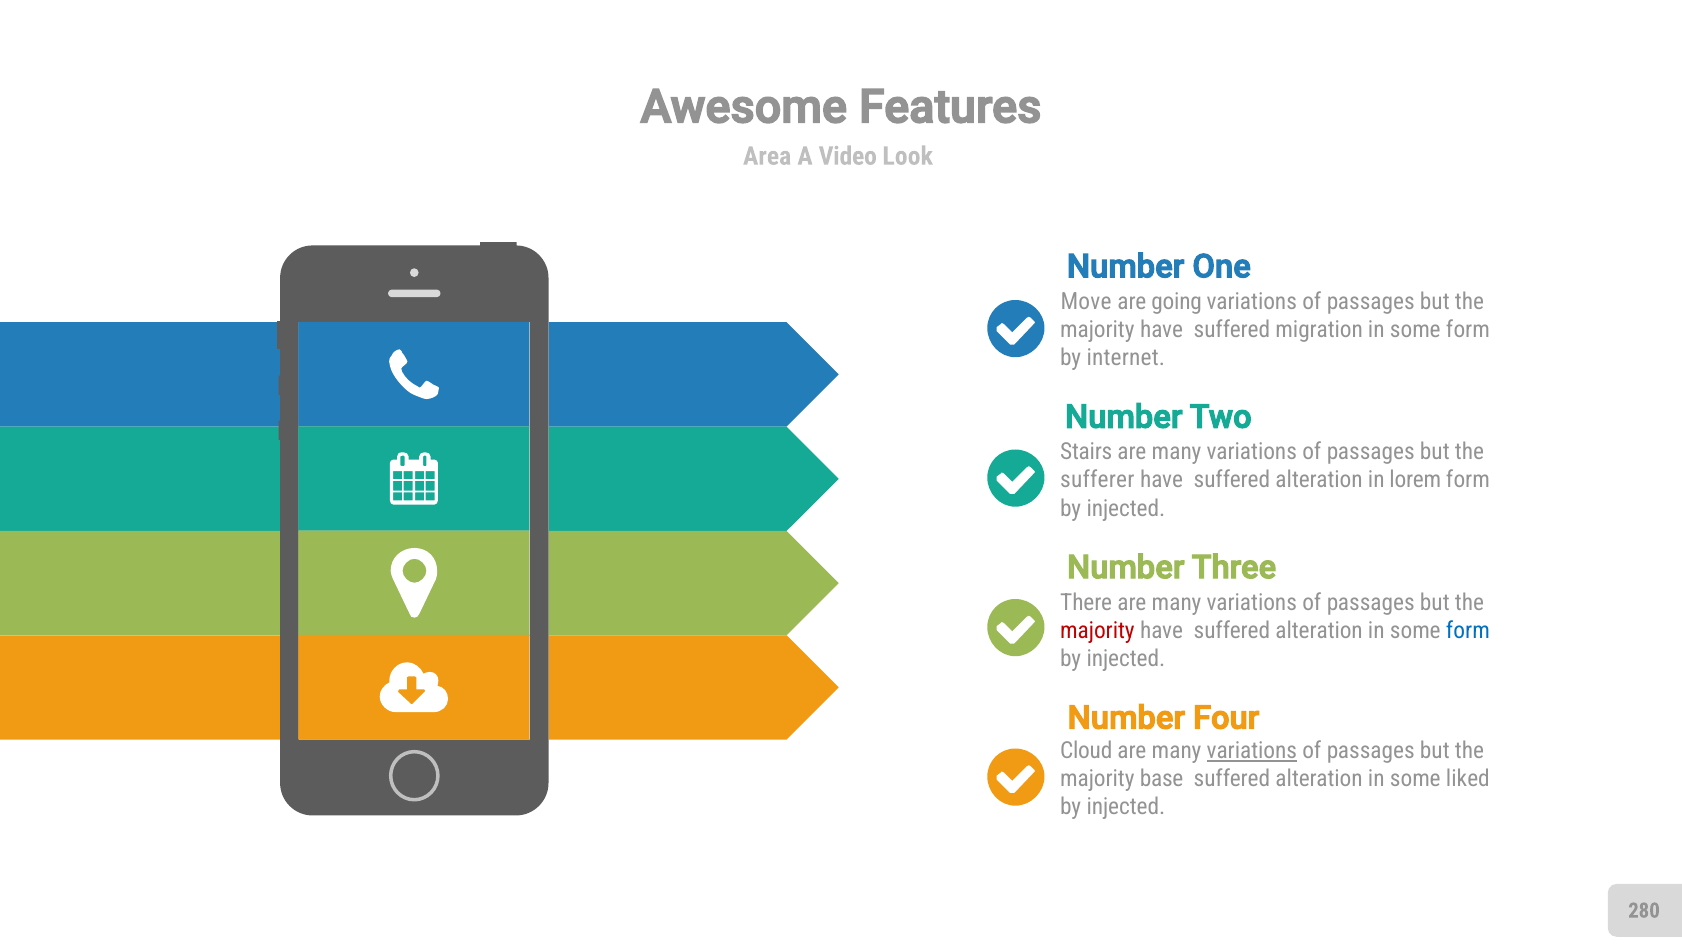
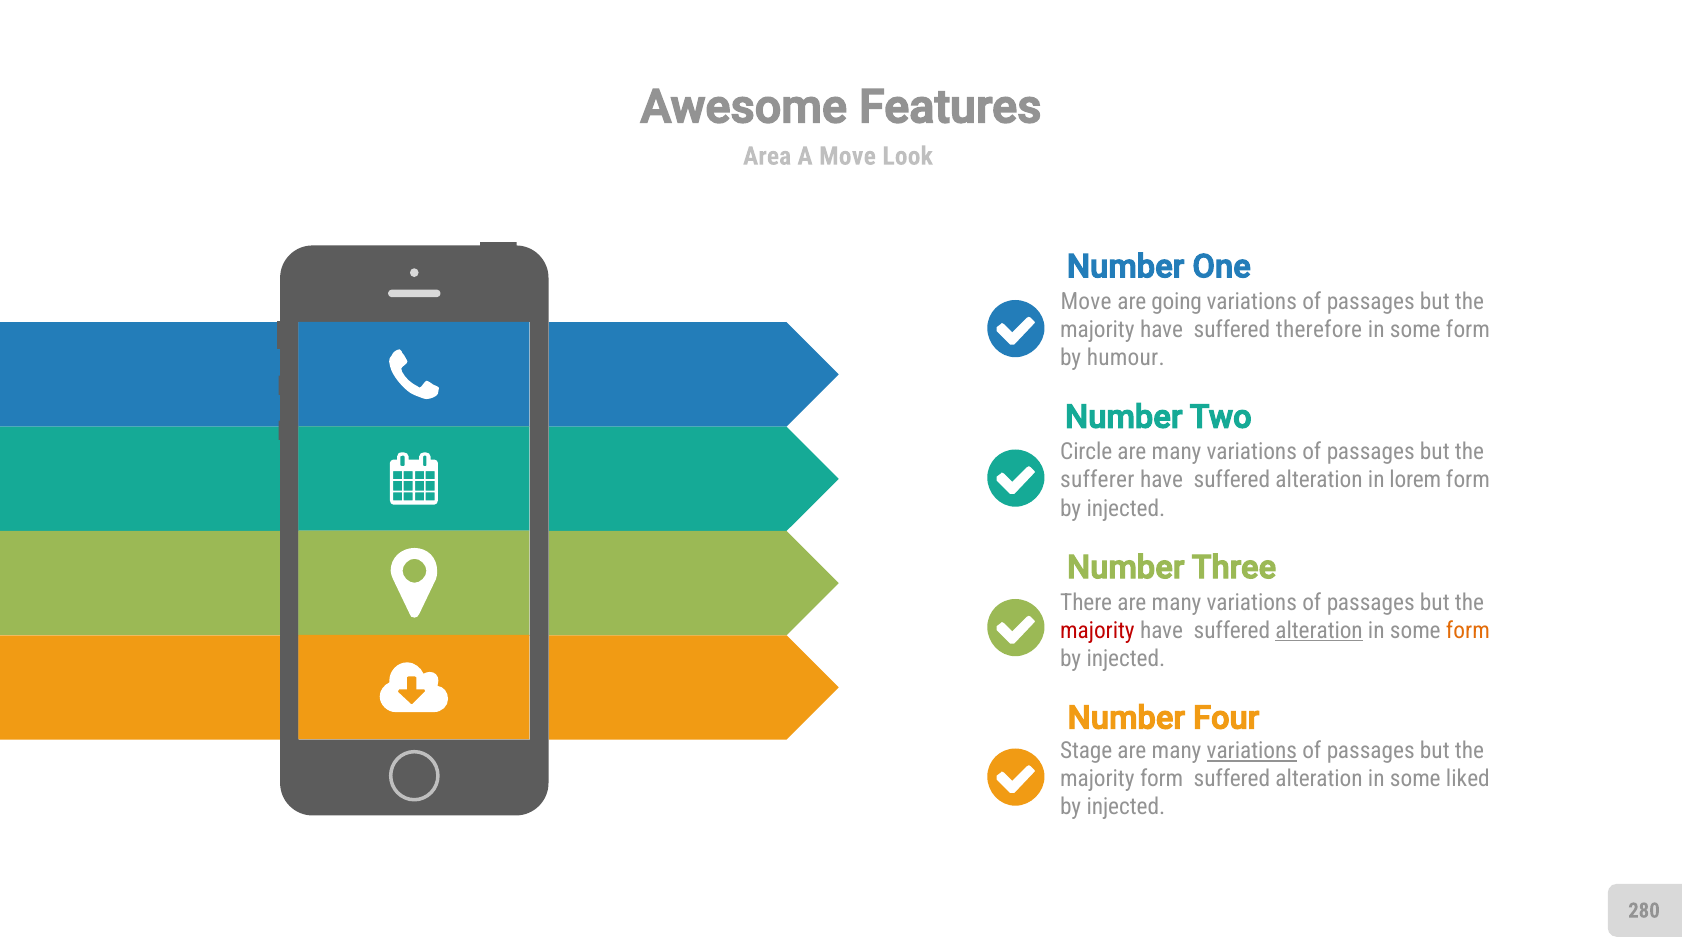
A Video: Video -> Move (848, 156)
migration: migration -> therefore (1319, 330)
internet: internet -> humour (1126, 358)
Stairs: Stairs -> Circle (1086, 452)
alteration underline: none -> present (1319, 631)
form colour: blue -> orange (1468, 631)
Cloud: Cloud -> Stage (1086, 751)
majority base: base -> form (1162, 779)
